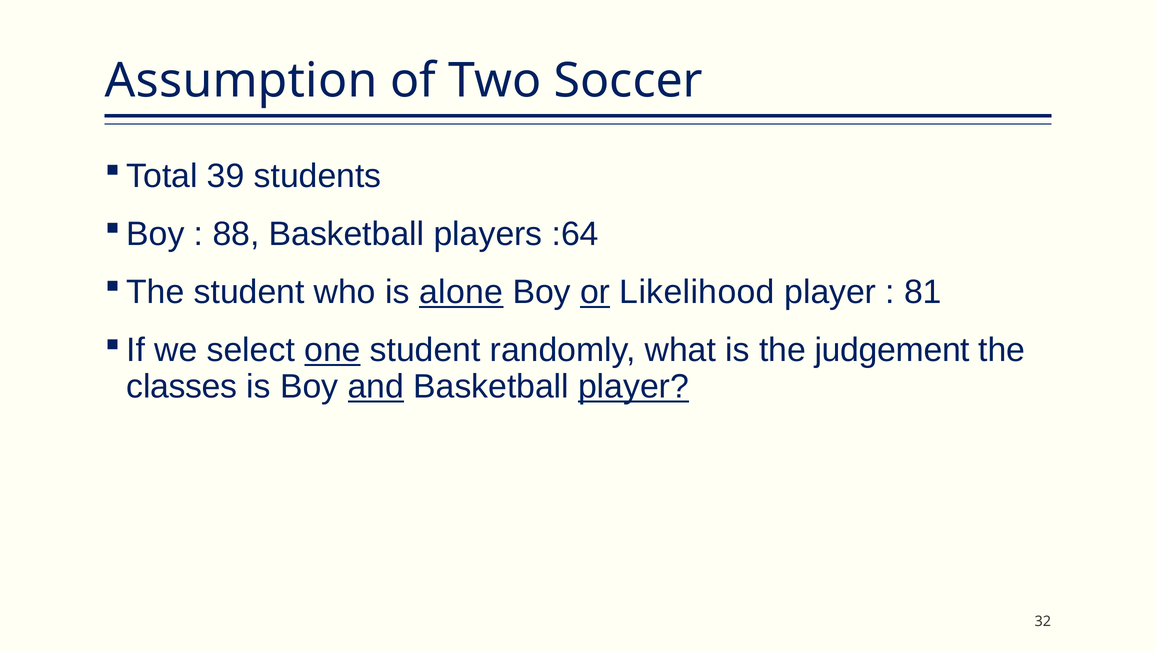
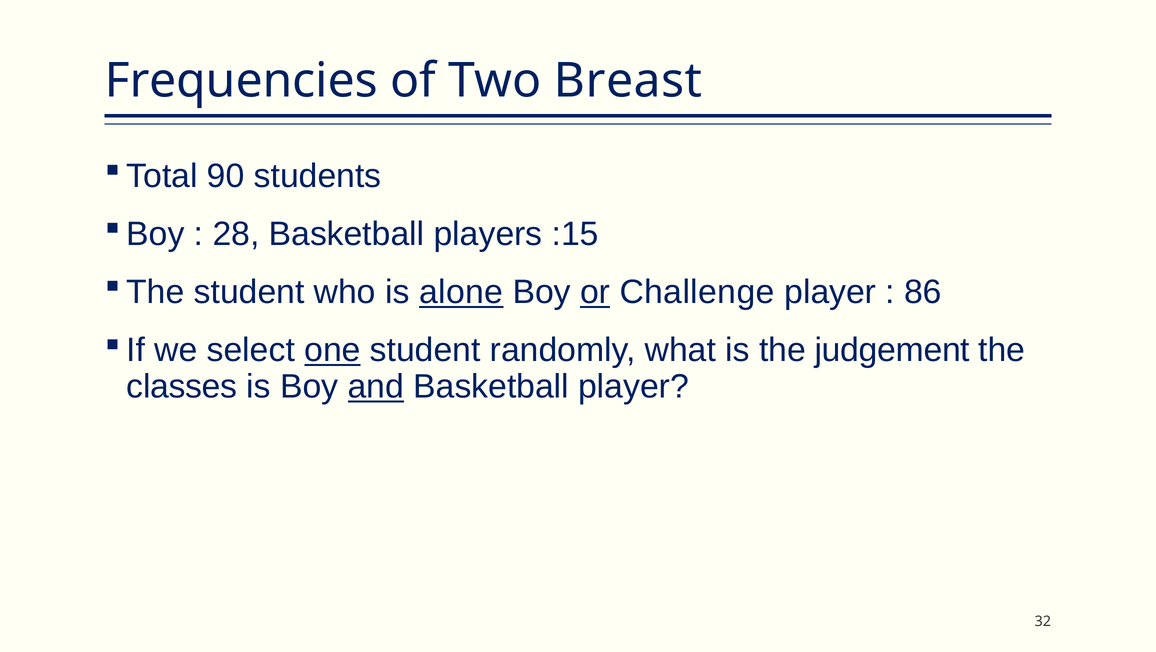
Assumption: Assumption -> Frequencies (241, 81)
Soccer: Soccer -> Breast (628, 81)
39: 39 -> 90 (226, 176)
88: 88 -> 28 (236, 234)
:64: :64 -> :15 (575, 234)
Likelihood: Likelihood -> Challenge (697, 292)
81: 81 -> 86 (923, 292)
player underline: present -> none (634, 387)
